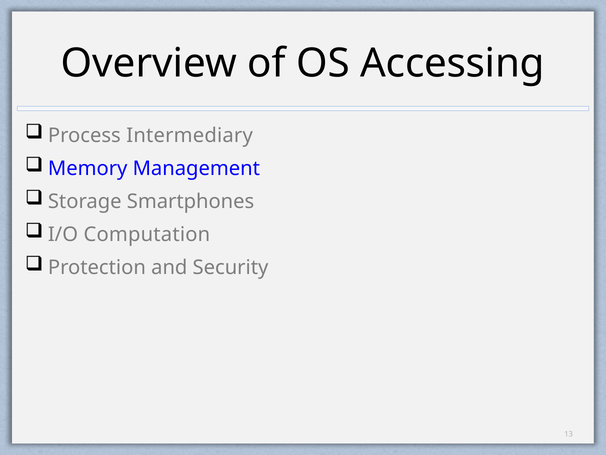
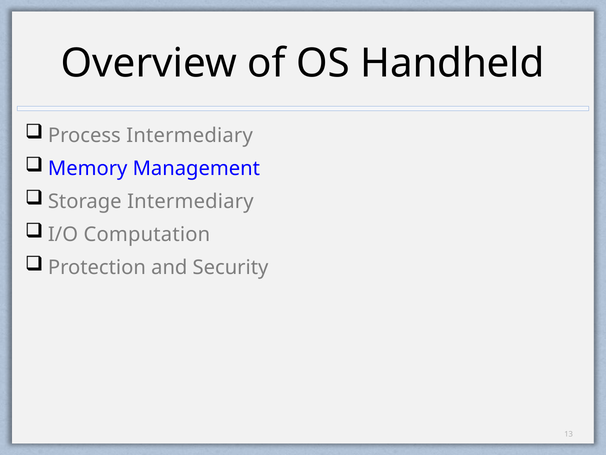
Accessing: Accessing -> Handheld (452, 63)
Storage Smartphones: Smartphones -> Intermediary (190, 201)
